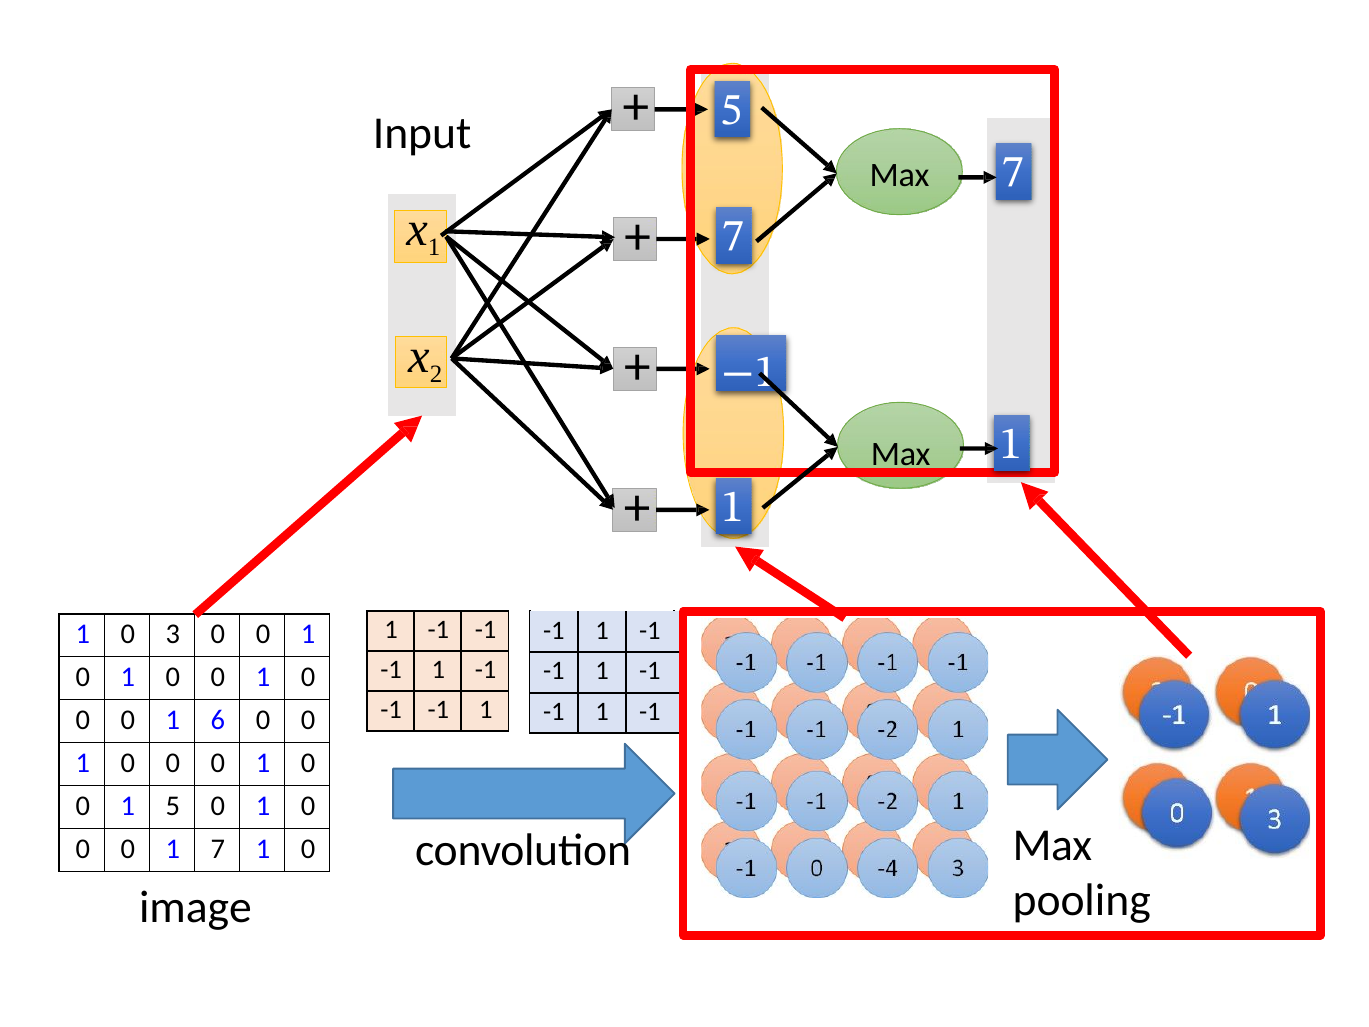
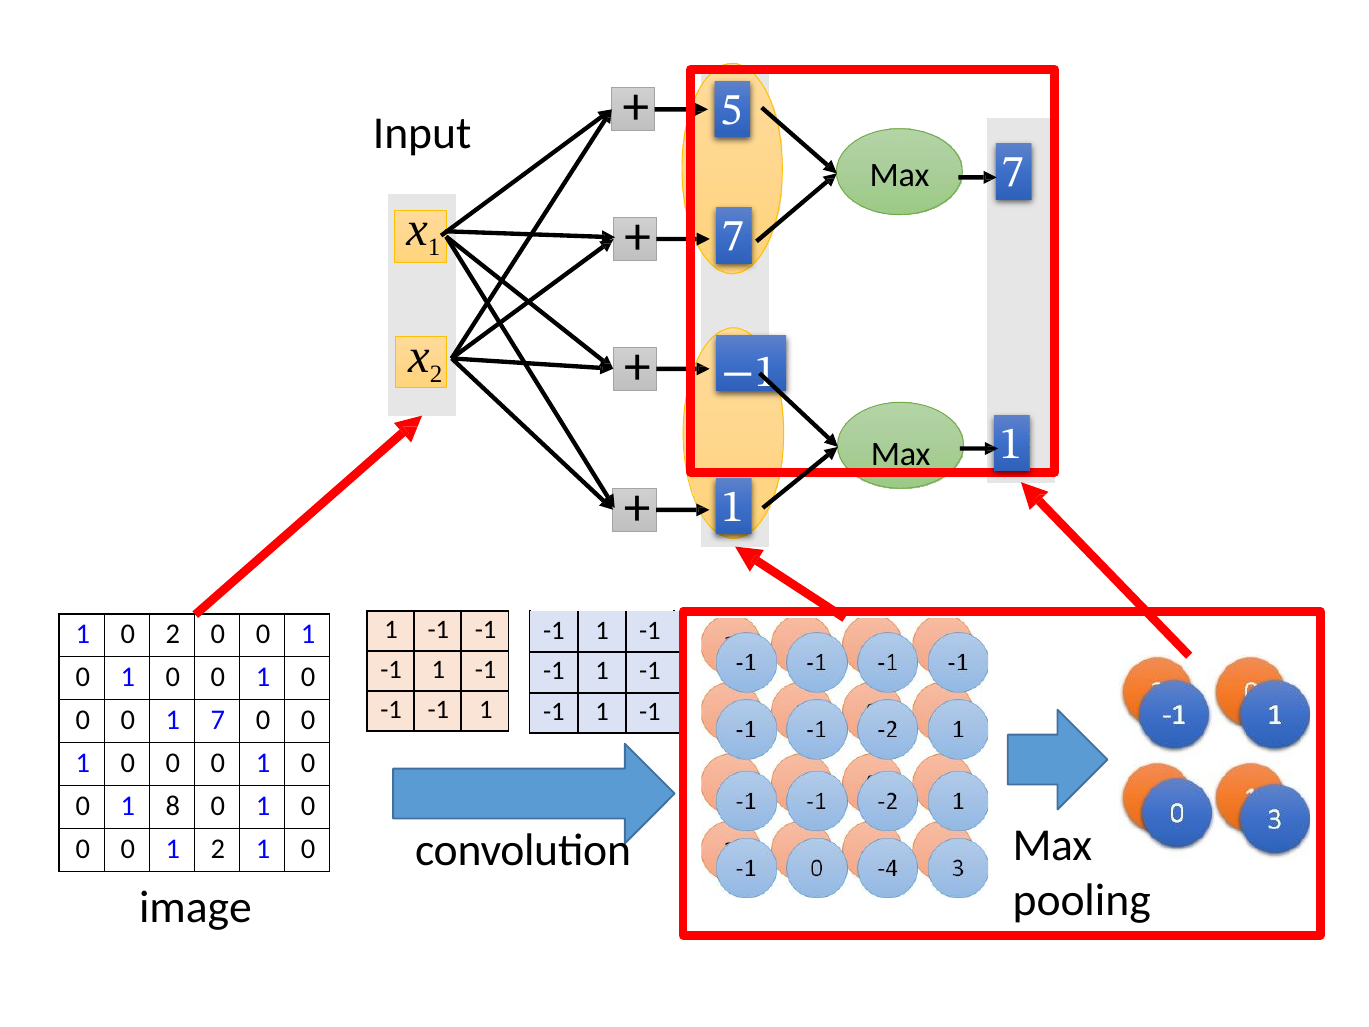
0 3: 3 -> 2 (173, 634)
0 1 6: 6 -> 7 (218, 720)
1 5: 5 -> 8 (173, 806)
0 1 7: 7 -> 2 (218, 849)
